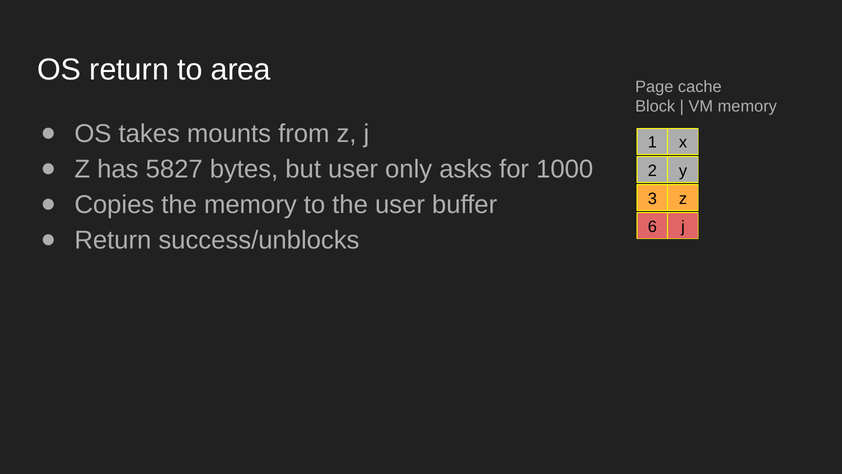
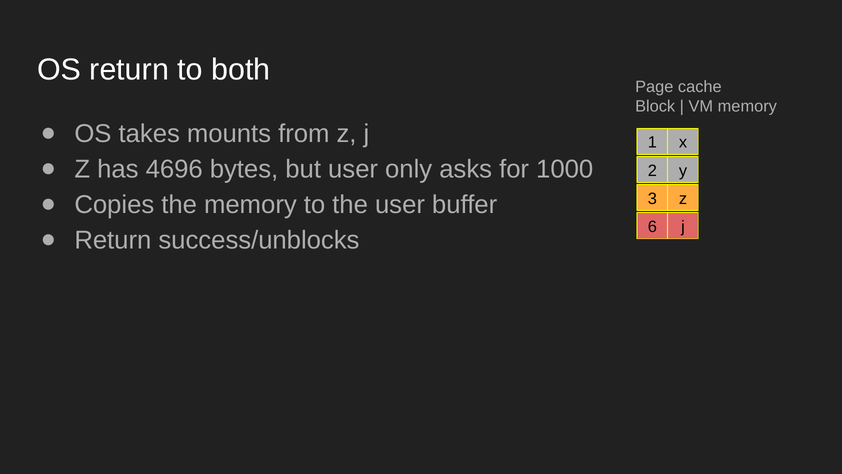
area: area -> both (241, 70)
5827: 5827 -> 4696 (174, 169)
